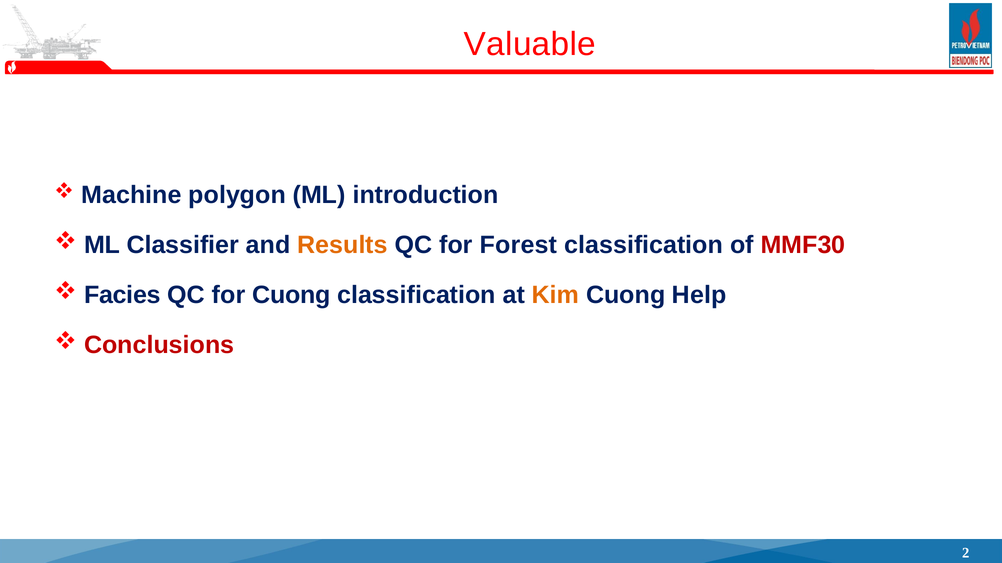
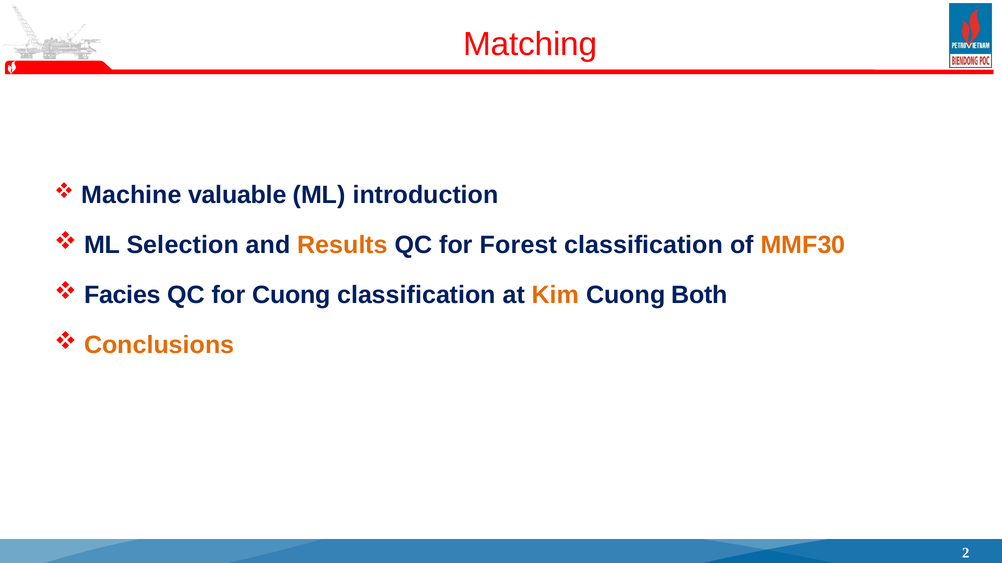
Valuable: Valuable -> Matching (530, 44)
polygon: polygon -> valuable (237, 195)
Classifier: Classifier -> Selection (183, 245)
MMF30 colour: red -> orange (803, 245)
Help: Help -> Both (699, 295)
Conclusions colour: red -> orange (159, 345)
